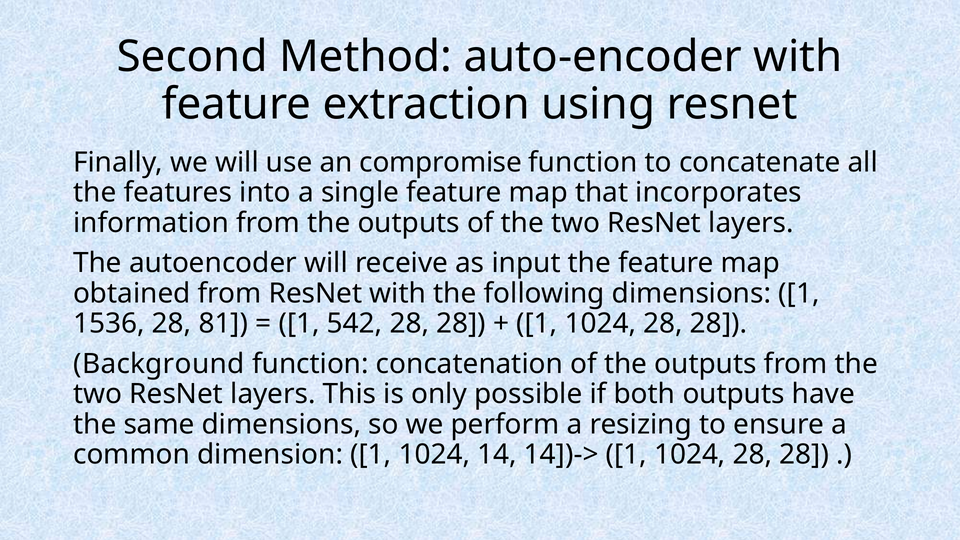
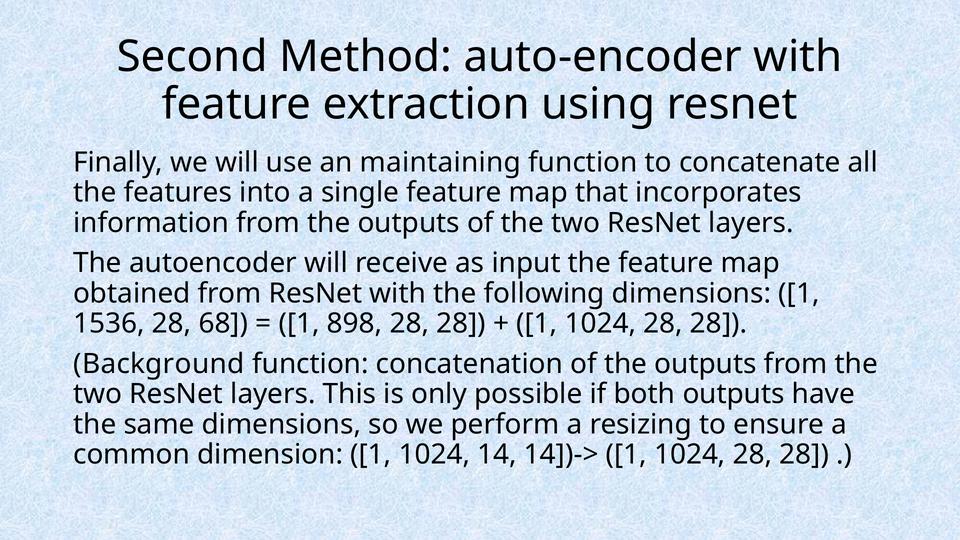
compromise: compromise -> maintaining (440, 162)
81: 81 -> 68 (223, 324)
542: 542 -> 898 (355, 324)
